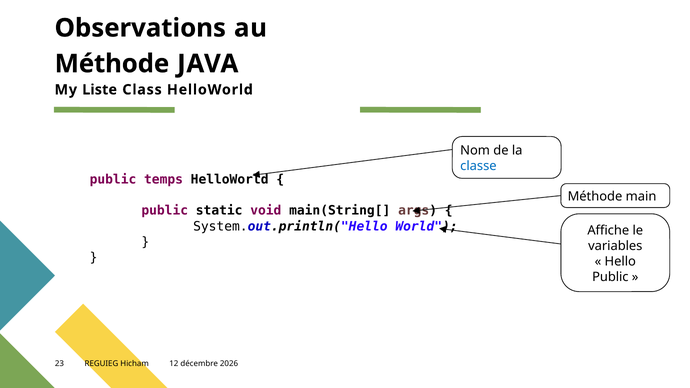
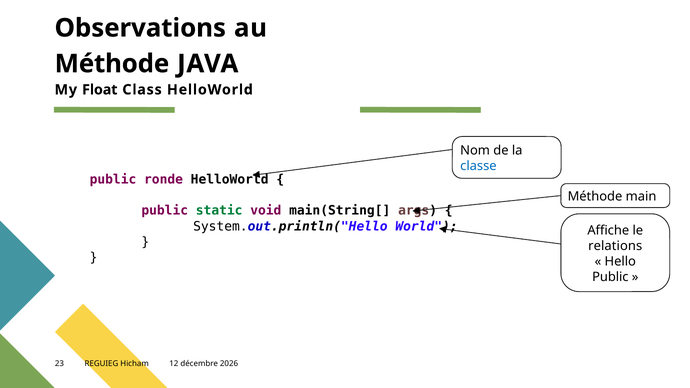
Liste: Liste -> Float (100, 90)
temps: temps -> ronde (164, 180)
static colour: black -> green (219, 211)
variables: variables -> relations (615, 246)
